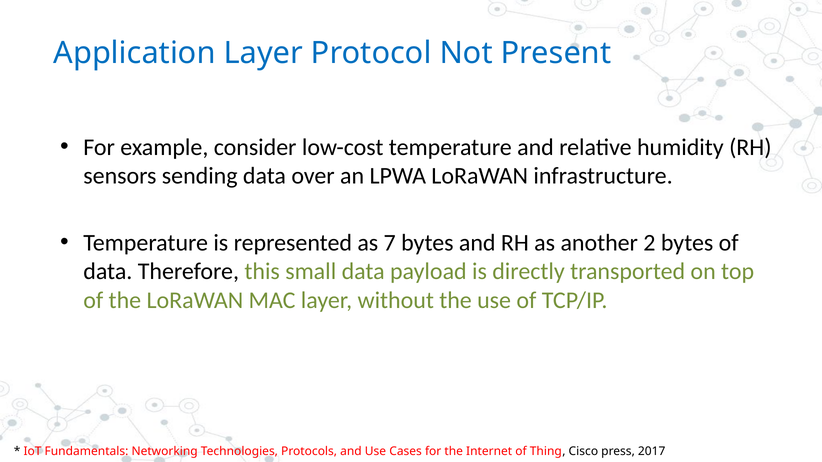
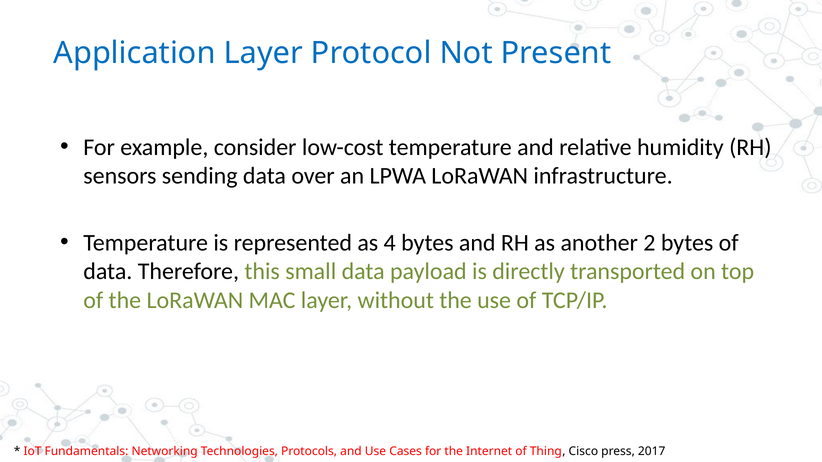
7: 7 -> 4 (390, 243)
